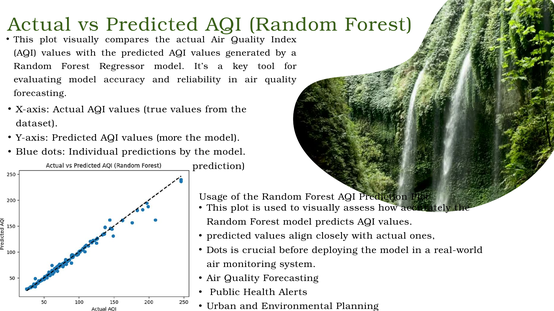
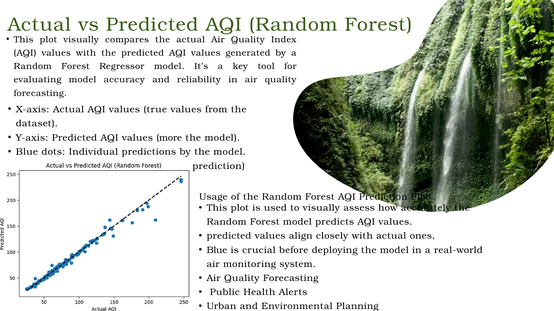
Dots: Dots -> Blue (217, 250)
